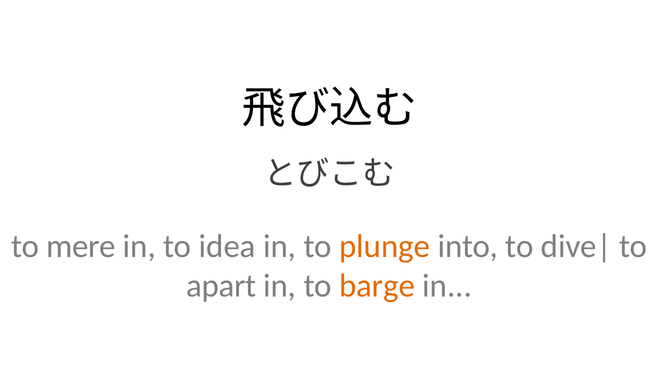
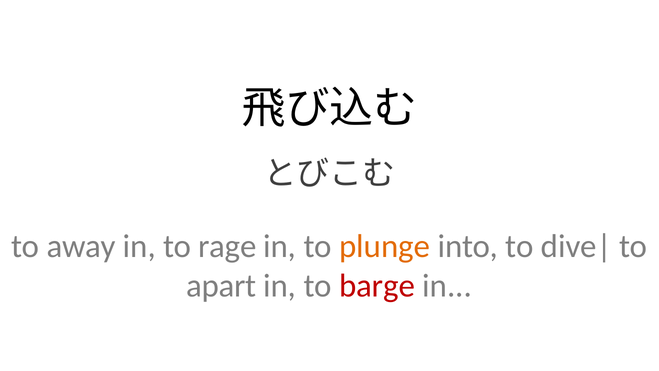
mere: mere -> away (81, 246)
idea: idea -> rage (227, 246)
barge colour: orange -> red (377, 286)
